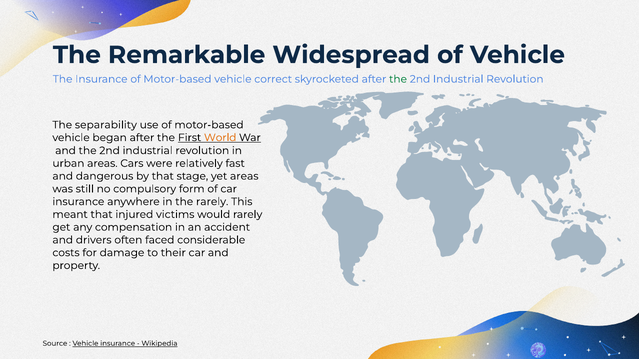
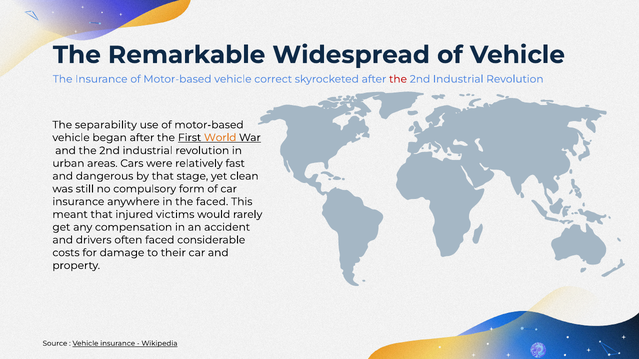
the colour: green -> red (398, 79)
yet areas: areas -> clean (244, 176)
the rarely: rarely -> faced (212, 202)
